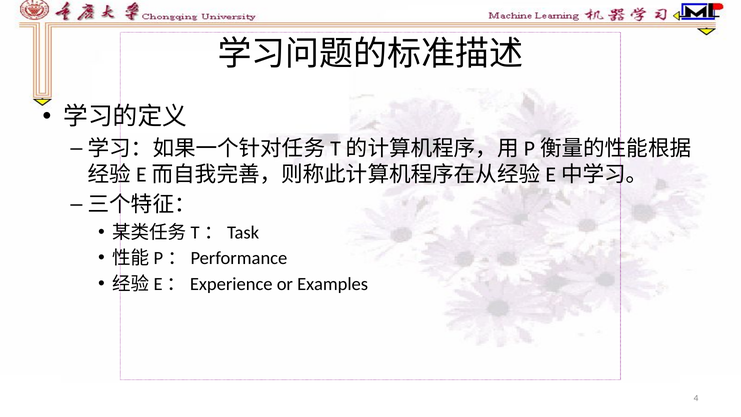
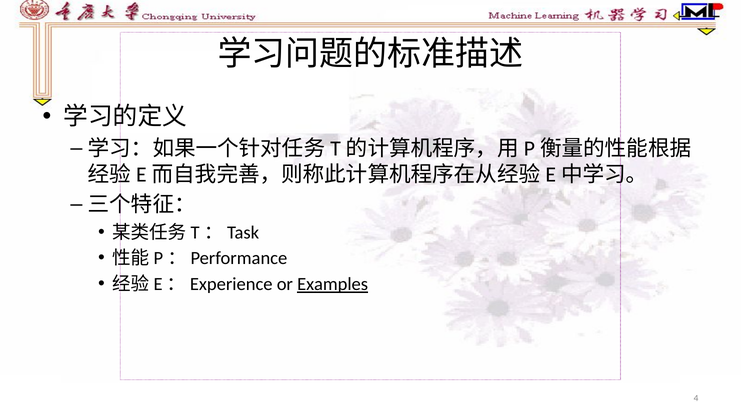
Examples underline: none -> present (333, 284)
